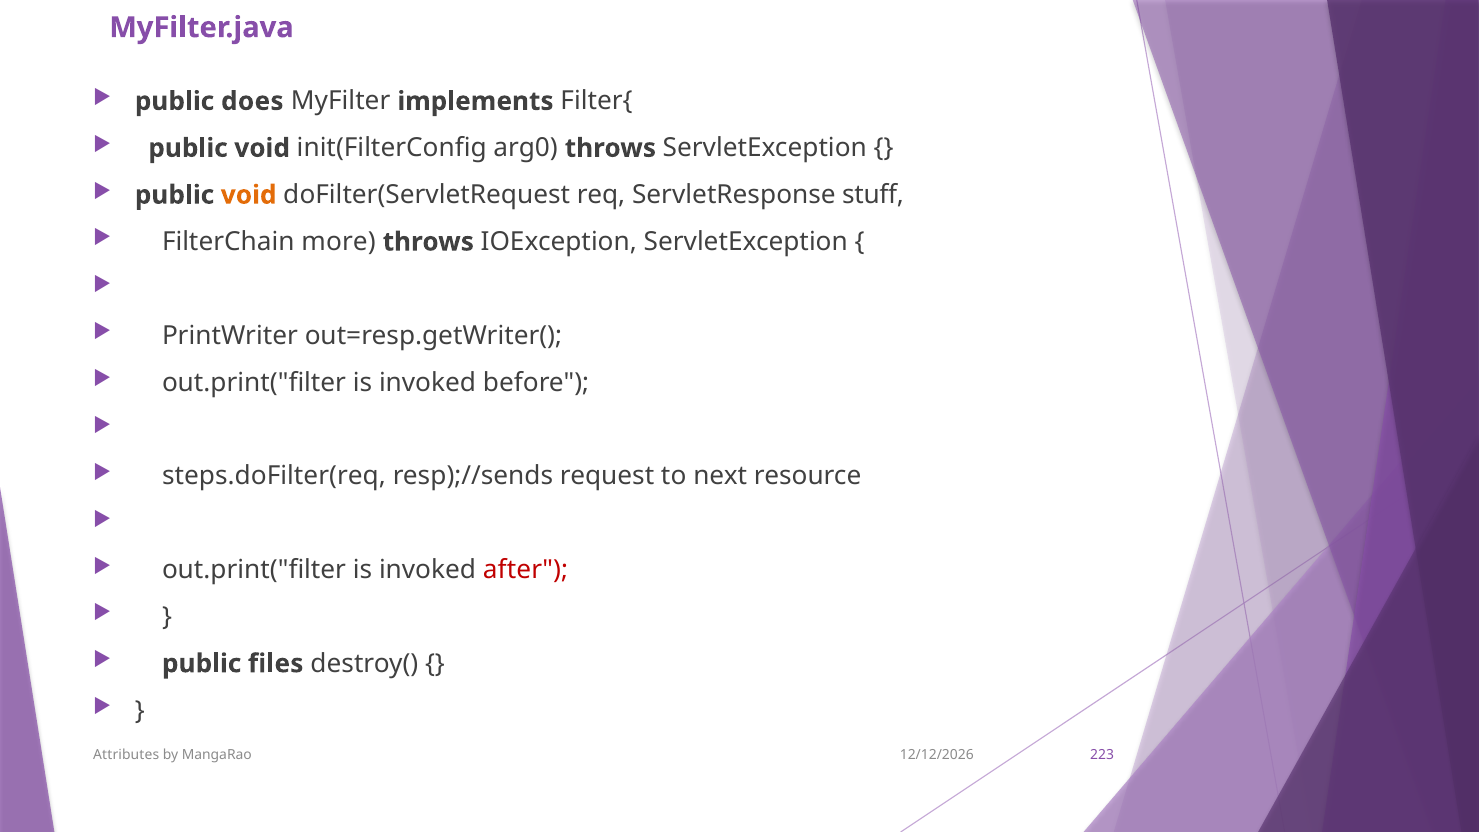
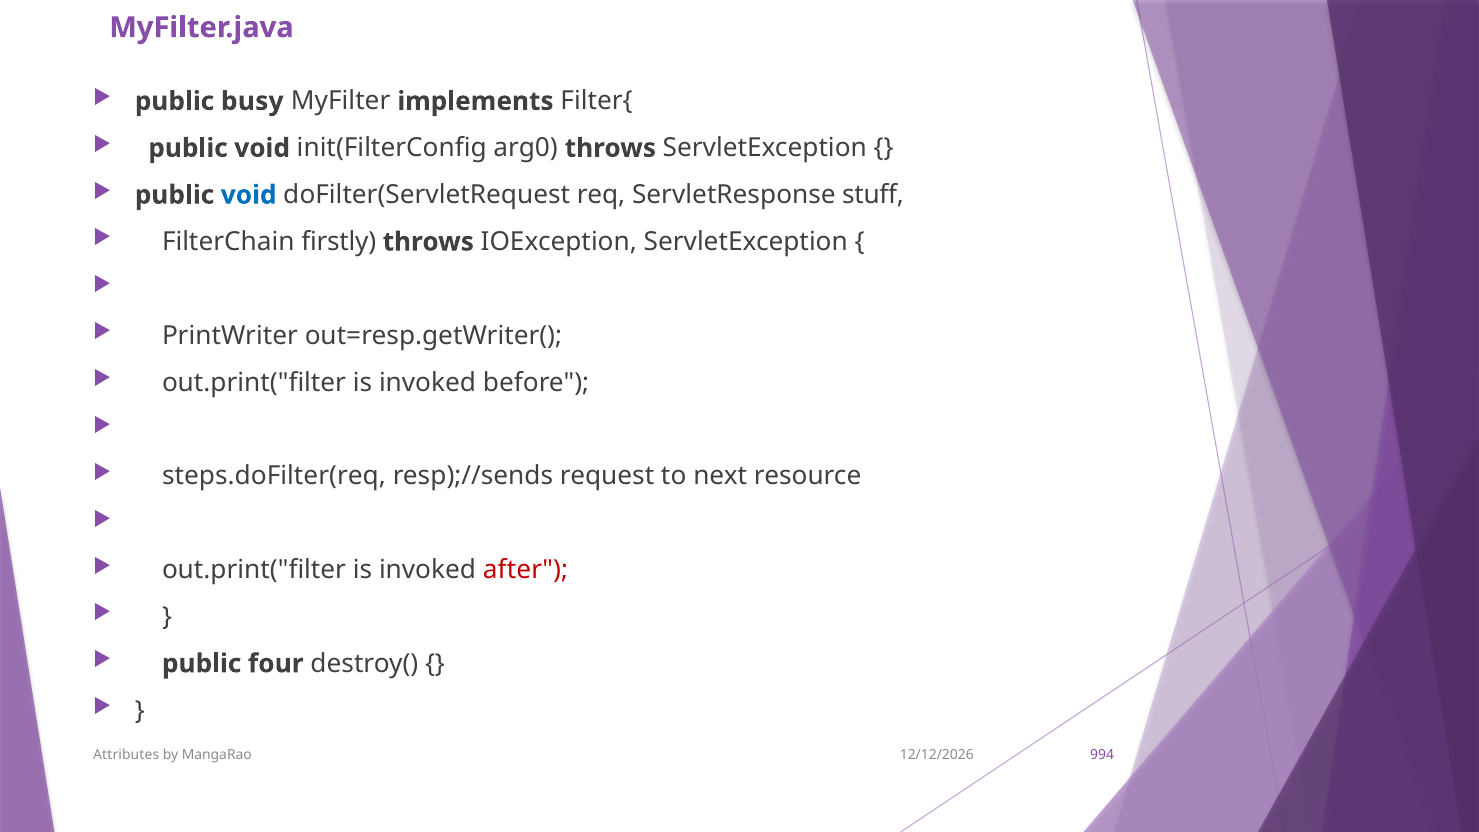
does: does -> busy (252, 101)
void colour: orange -> blue (249, 195)
more: more -> firstly (339, 242)
files: files -> four (276, 664)
223: 223 -> 994 (1102, 755)
